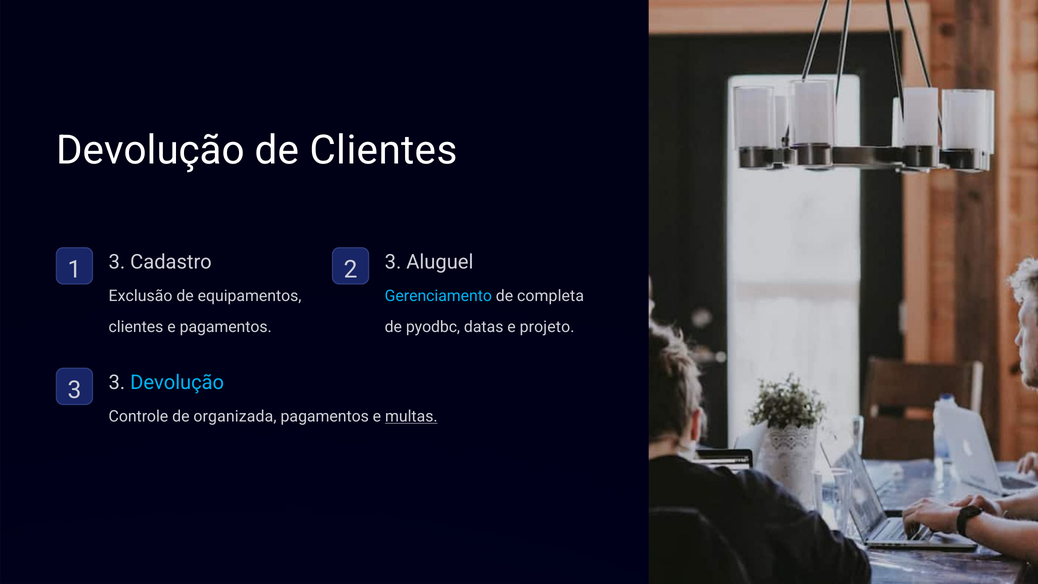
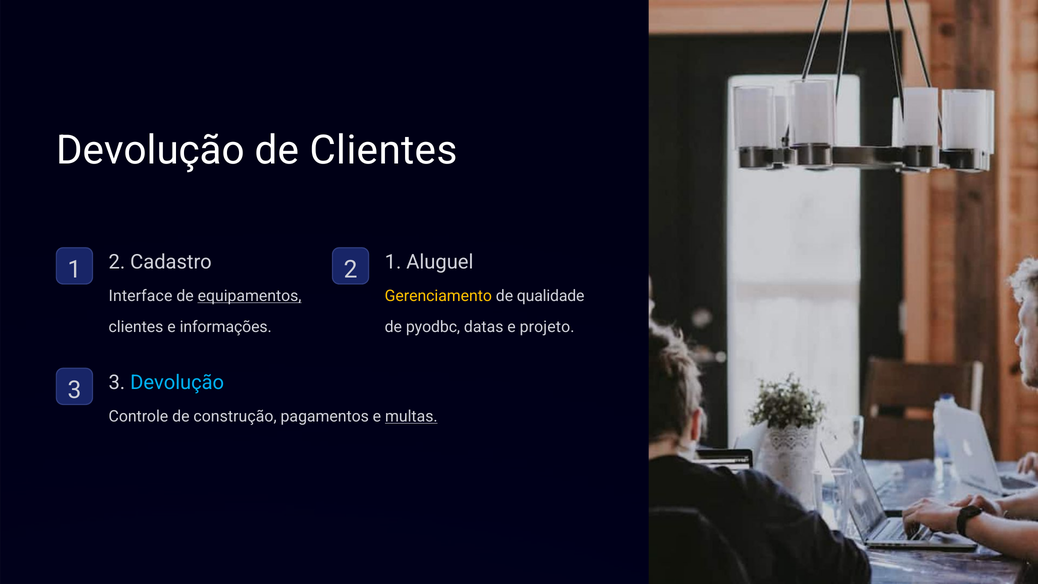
1 3: 3 -> 2 (117, 262)
2 3: 3 -> 1 (393, 262)
Exclusão: Exclusão -> Interface (141, 296)
equipamentos underline: none -> present (250, 296)
Gerenciamento colour: light blue -> yellow (438, 296)
completa: completa -> qualidade (551, 296)
e pagamentos: pagamentos -> informações (226, 327)
organizada: organizada -> construção (235, 416)
